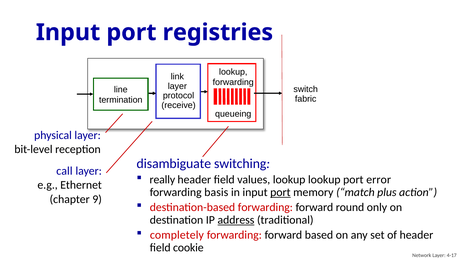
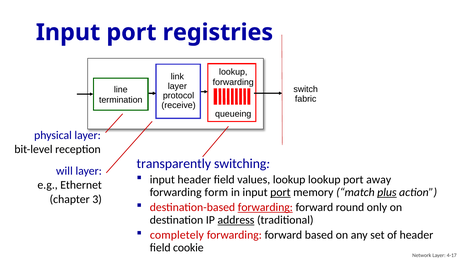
disambiguate: disambiguate -> transparently (174, 163)
call: call -> will (64, 171)
really: really -> input (162, 179)
error: error -> away (379, 179)
basis: basis -> form (216, 192)
plus underline: none -> present (387, 192)
9: 9 -> 3 (97, 199)
forwarding underline: none -> present (265, 207)
